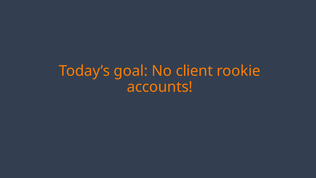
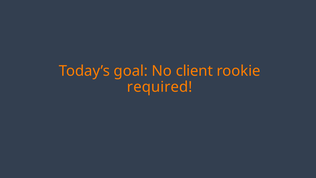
accounts: accounts -> required (160, 87)
